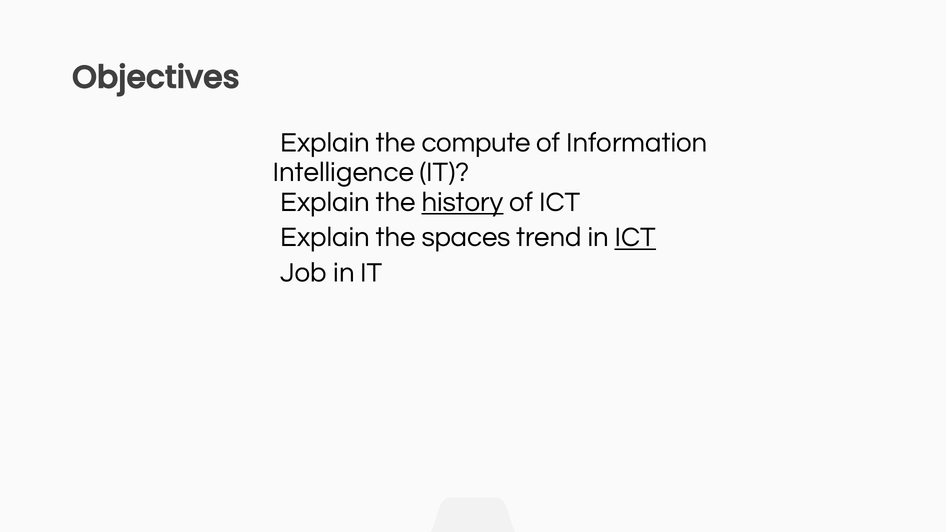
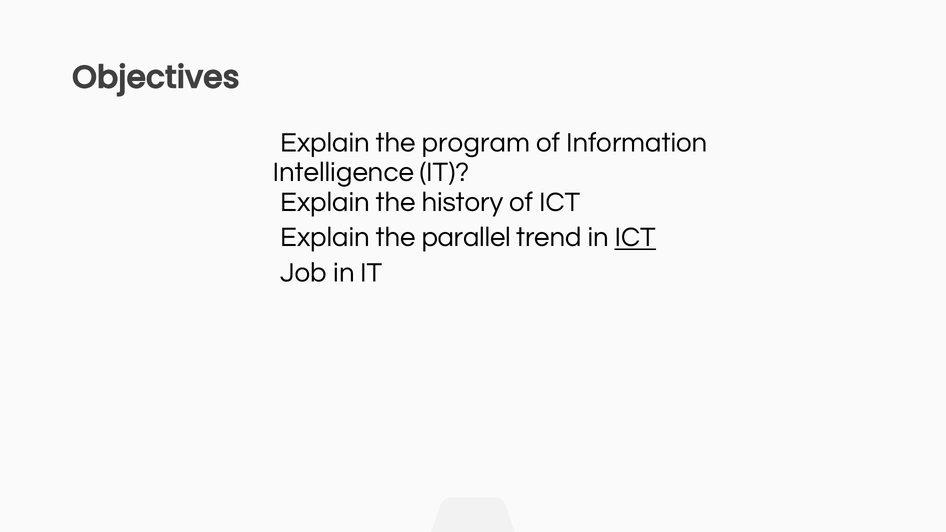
compute: compute -> program (476, 142)
history underline: present -> none (463, 202)
spaces: spaces -> parallel (466, 237)
